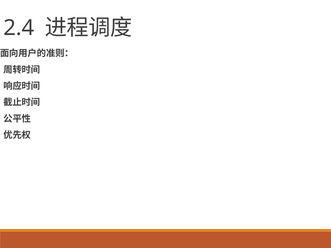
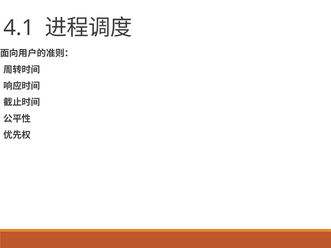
2.4: 2.4 -> 4.1 (19, 28)
